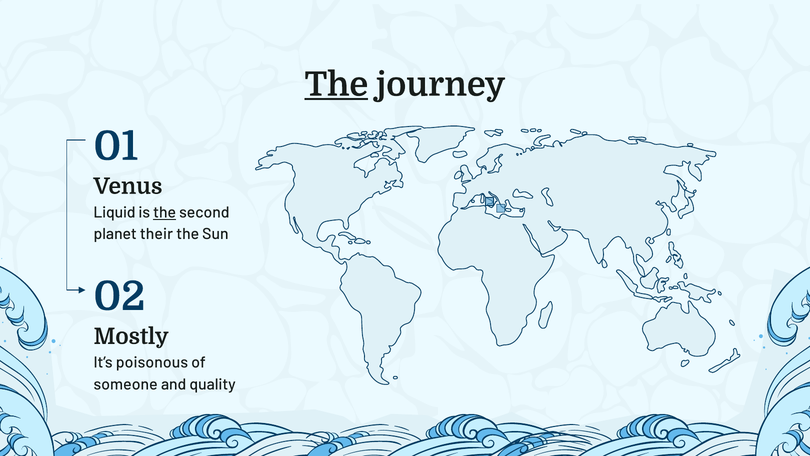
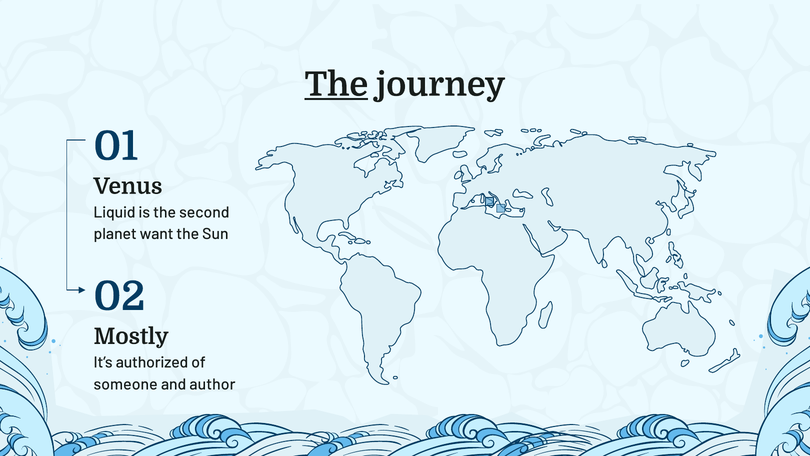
the underline: present -> none (165, 212)
their: their -> want (157, 234)
poisonous: poisonous -> authorized (152, 362)
quality: quality -> author (213, 384)
